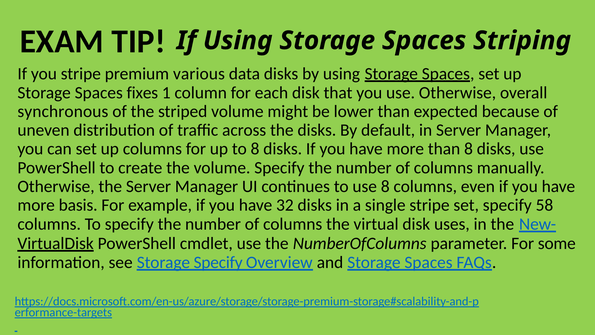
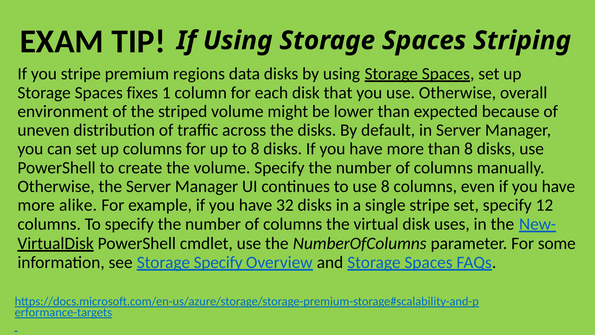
various: various -> regions (199, 74)
synchronous: synchronous -> environment (63, 111)
basis: basis -> alike (78, 205)
58: 58 -> 12 (544, 205)
